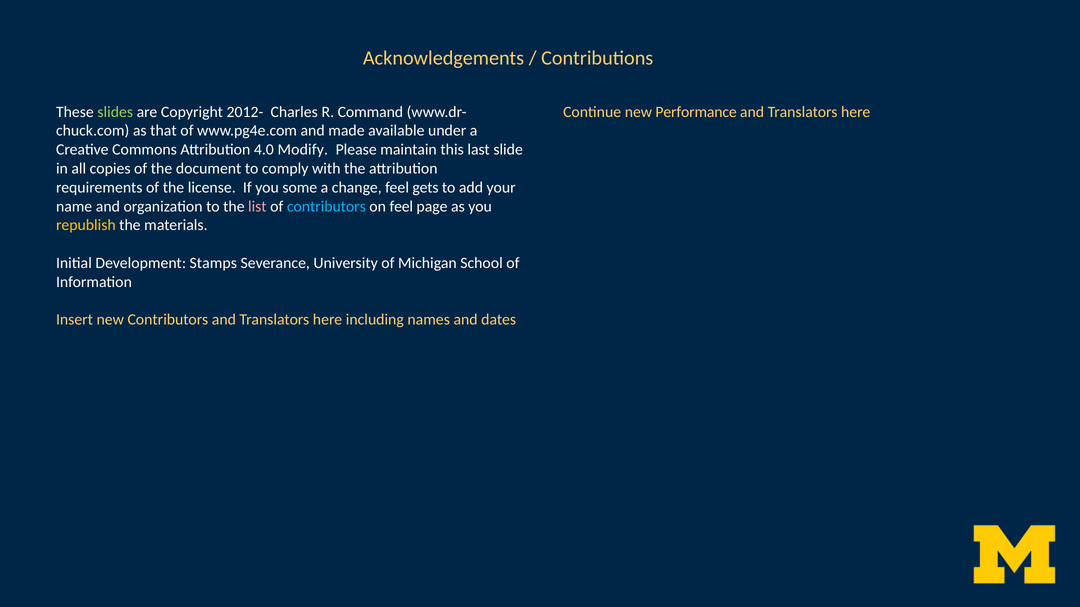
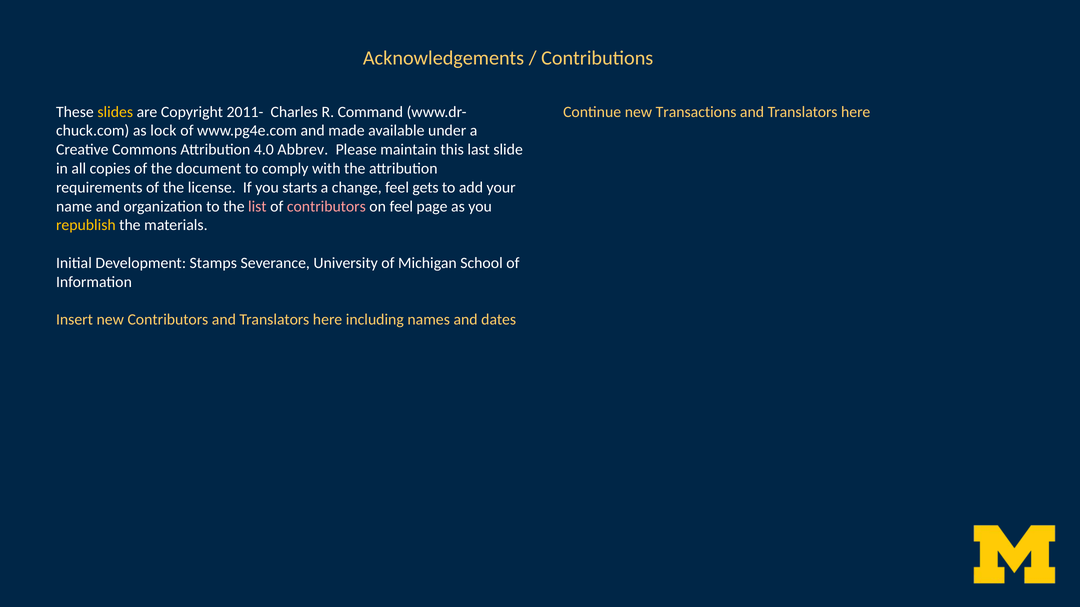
slides colour: light green -> yellow (115, 112)
2012-: 2012- -> 2011- (245, 112)
Performance: Performance -> Transactions (696, 112)
that: that -> lock (163, 131)
Modify: Modify -> Abbrev (303, 150)
some: some -> starts (300, 188)
contributors colour: light blue -> pink (326, 207)
